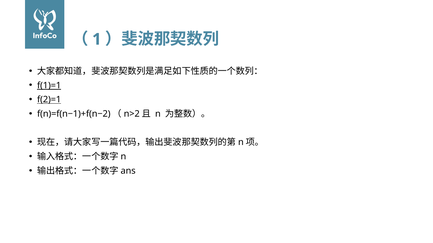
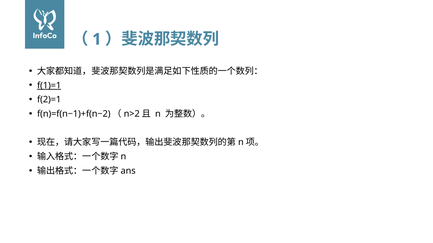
f(2)=1 underline: present -> none (49, 100)
